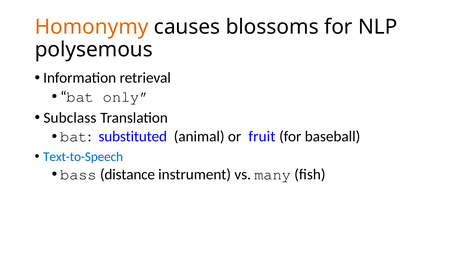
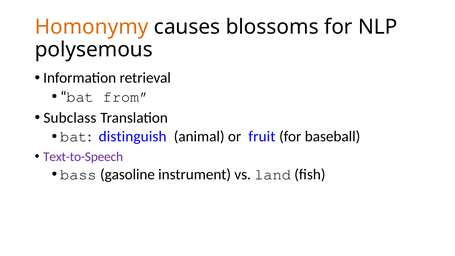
only: only -> from (126, 97)
substituted: substituted -> distinguish (133, 137)
Text-to-Speech colour: blue -> purple (83, 157)
distance: distance -> gasoline (127, 174)
many: many -> land (273, 174)
